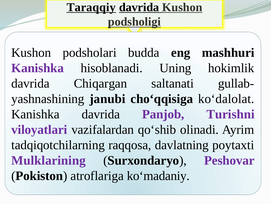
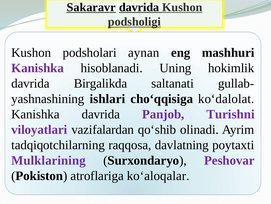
Taraqqiy: Taraqqiy -> Sakaravr (91, 7)
budda: budda -> aynan (144, 52)
Chiqargan: Chiqargan -> Birgalikda (100, 83)
janubi: janubi -> ishlari (107, 99)
ko‘madaniy: ko‘madaniy -> ko‘aloqalar (158, 175)
